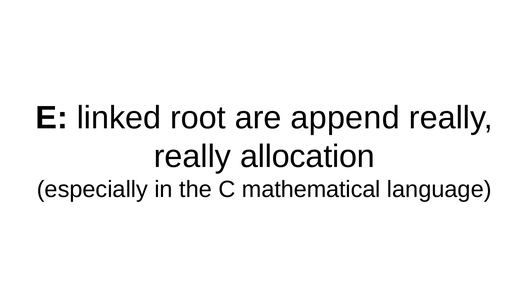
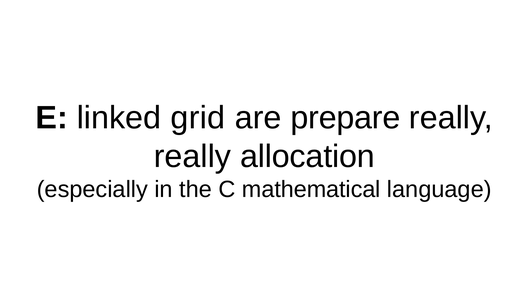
root: root -> grid (198, 118)
append: append -> prepare (345, 118)
